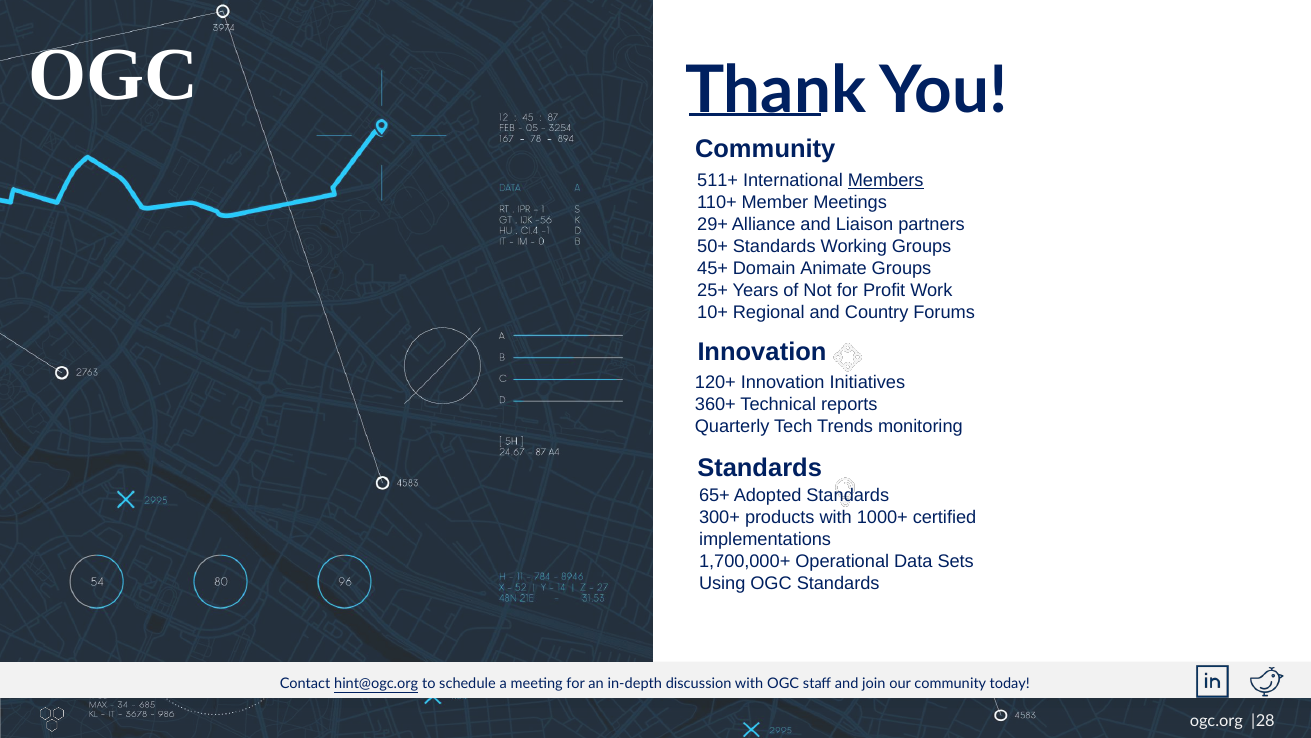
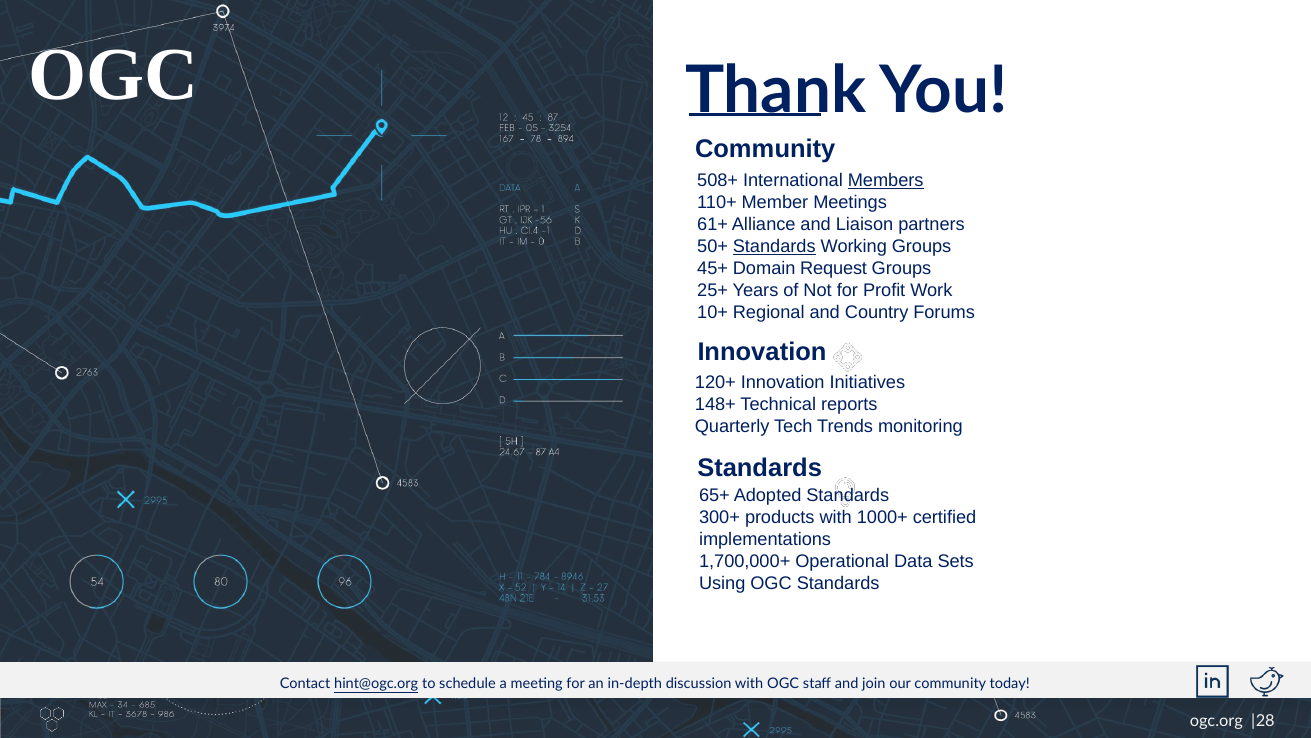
511+: 511+ -> 508+ (718, 181)
29+: 29+ -> 61+ (713, 224)
Standards underline: none -> present (774, 246)
Animate: Animate -> Request (834, 268)
360+: 360+ -> 148+ (715, 404)
